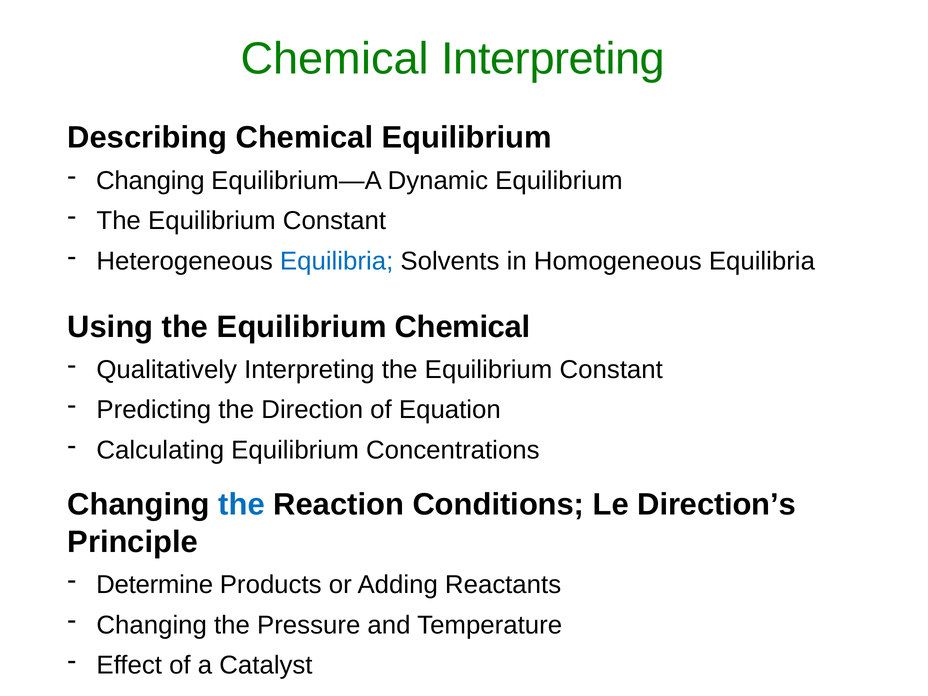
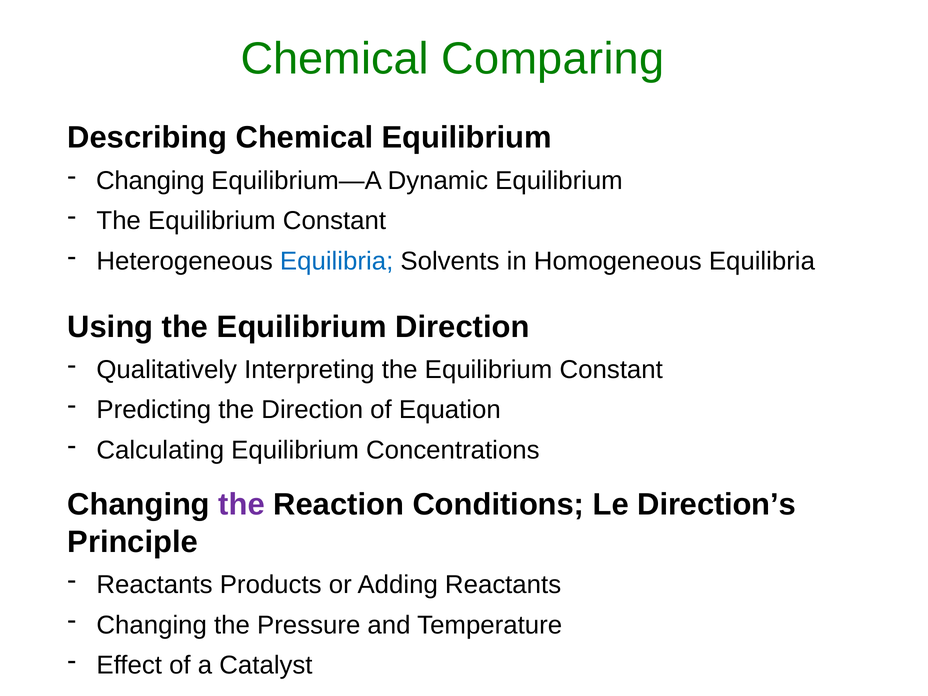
Chemical Interpreting: Interpreting -> Comparing (553, 59)
Equilibrium Chemical: Chemical -> Direction (462, 327)
the colour: blue -> purple (242, 505)
Determine: Determine -> Reactants (155, 585)
